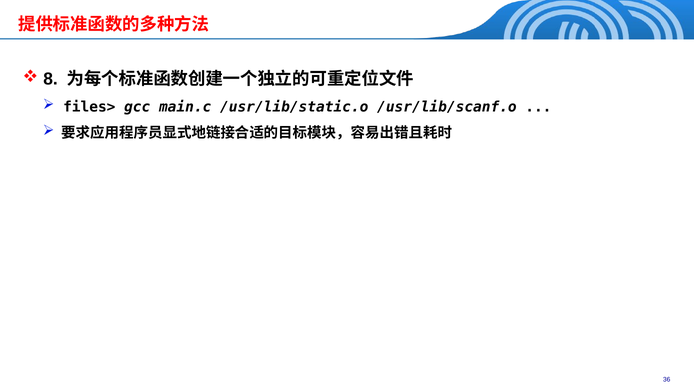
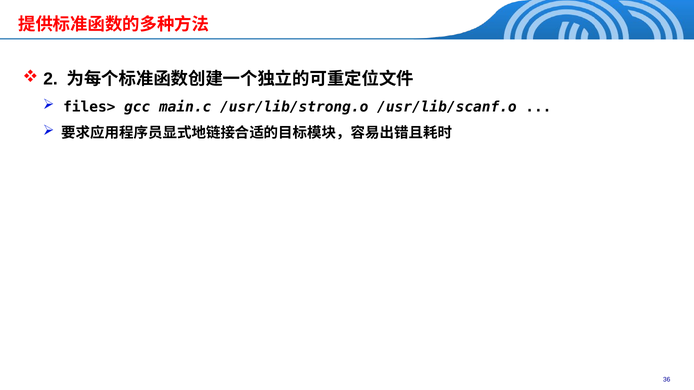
8: 8 -> 2 (51, 79)
/usr/lib/static.o: /usr/lib/static.o -> /usr/lib/strong.o (294, 107)
